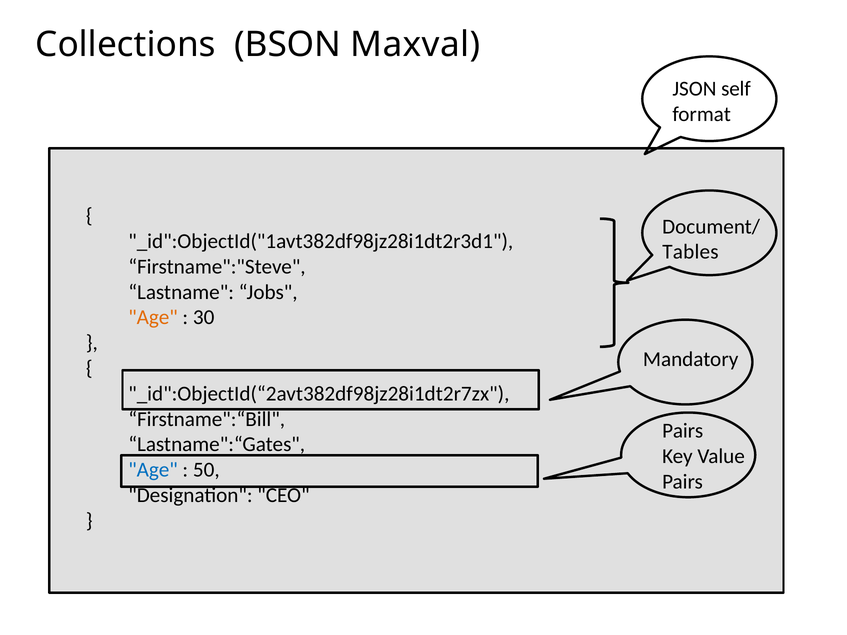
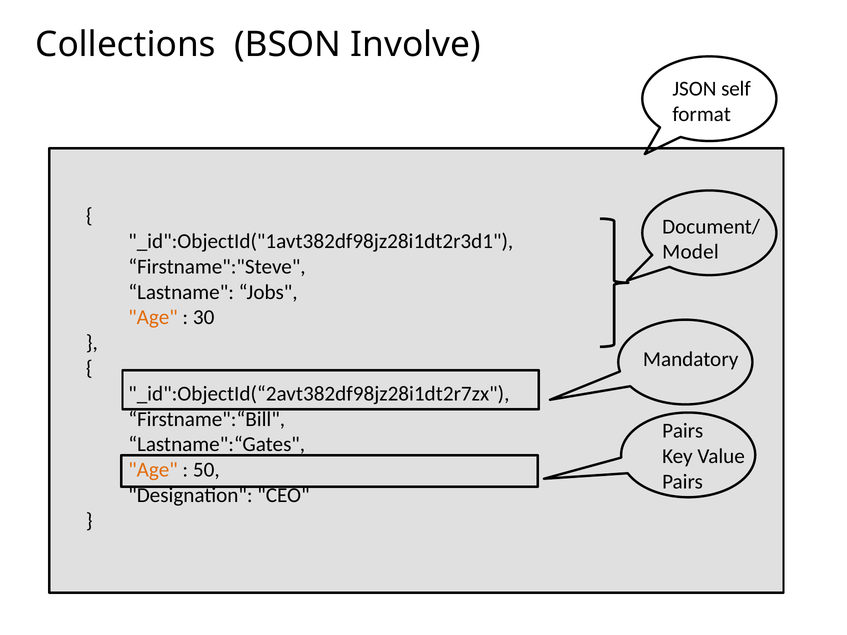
Maxval: Maxval -> Involve (416, 45)
Tables: Tables -> Model (690, 252)
Age colour: blue -> orange (153, 470)
